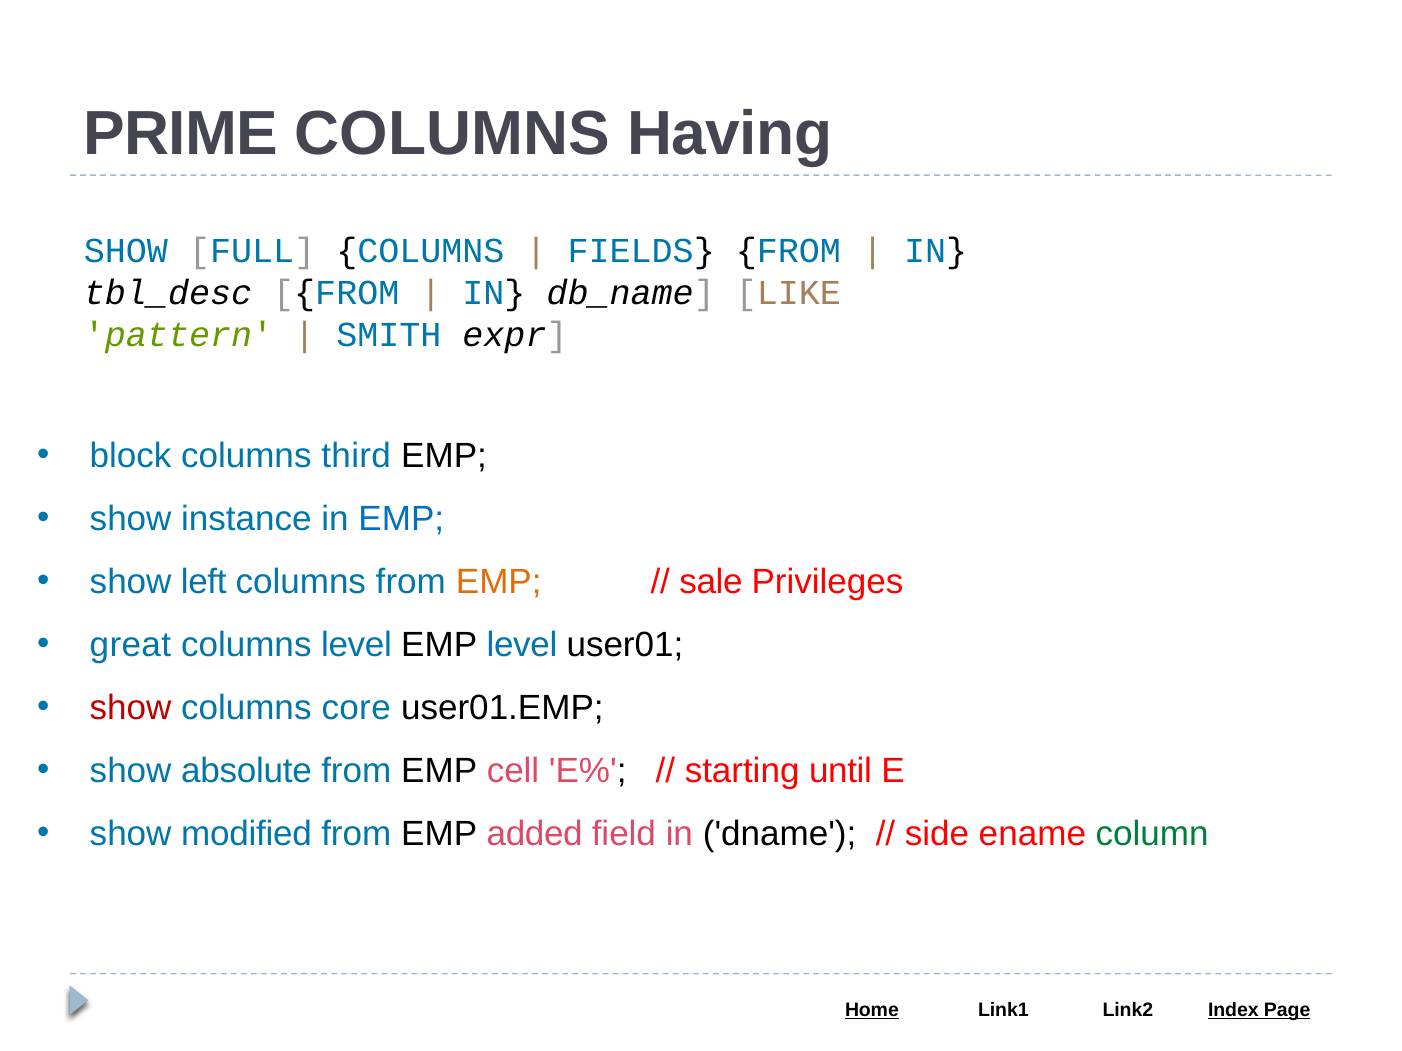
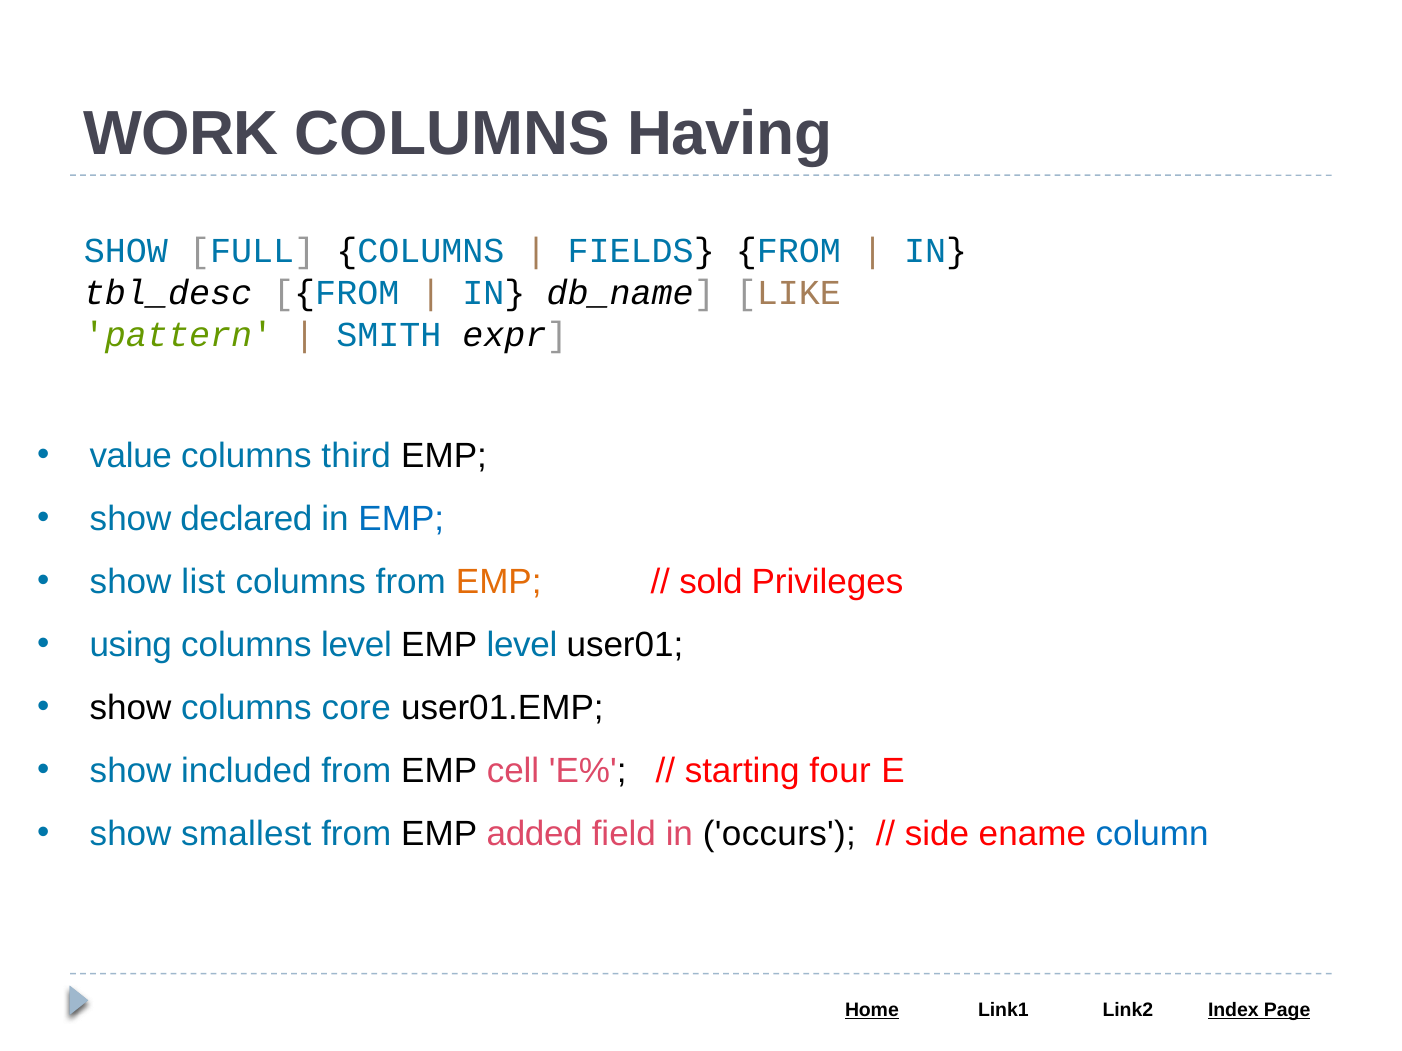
PRIME: PRIME -> WORK (181, 134)
block: block -> value (131, 456)
instance: instance -> declared (246, 519)
left: left -> list (203, 582)
sale: sale -> sold (711, 582)
great: great -> using (131, 645)
show colour: red -> black (131, 708)
absolute: absolute -> included (246, 771)
until: until -> four (840, 771)
modified: modified -> smallest (246, 834)
dname: dname -> occurs (779, 834)
column colour: green -> blue (1152, 834)
